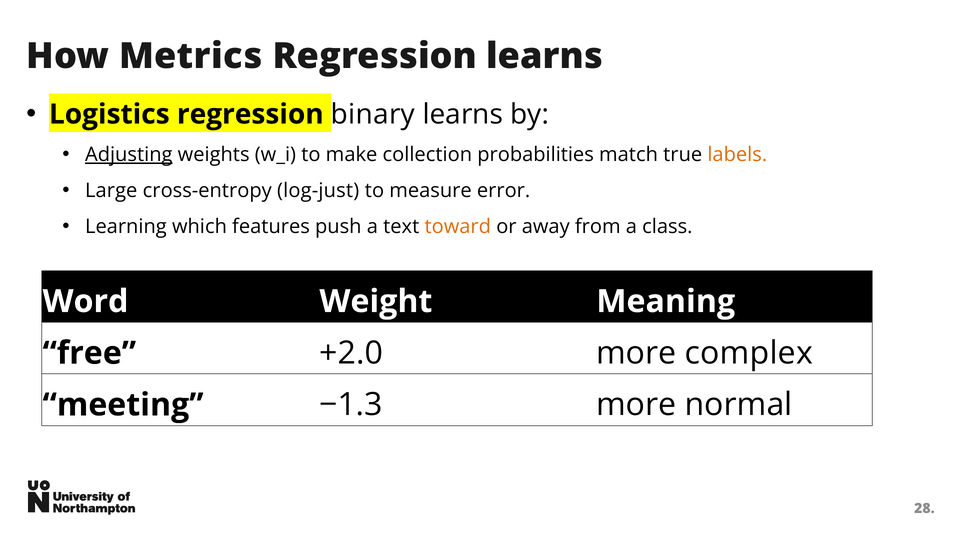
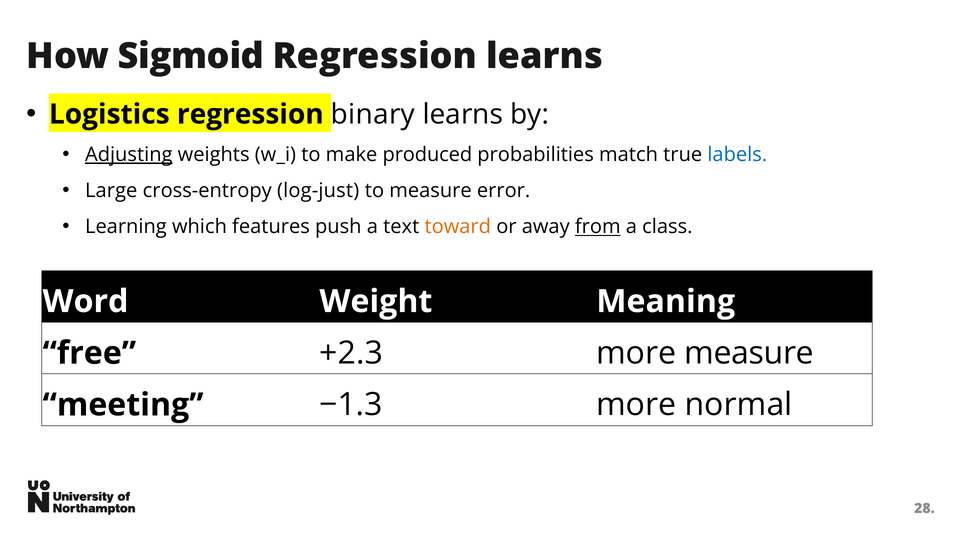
Metrics: Metrics -> Sigmoid (191, 56)
collection: collection -> produced (427, 155)
labels colour: orange -> blue (737, 155)
from underline: none -> present (598, 227)
+2.0: +2.0 -> +2.3 (351, 354)
more complex: complex -> measure (749, 354)
